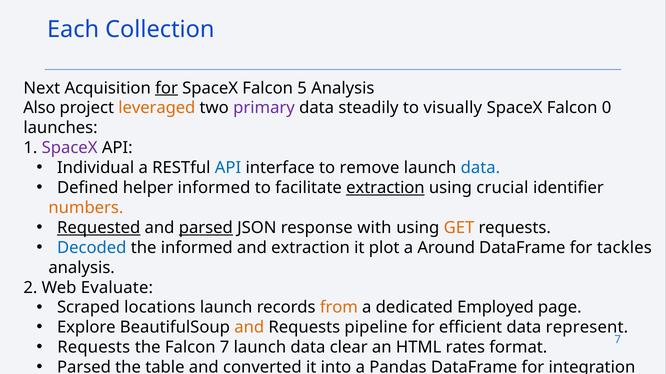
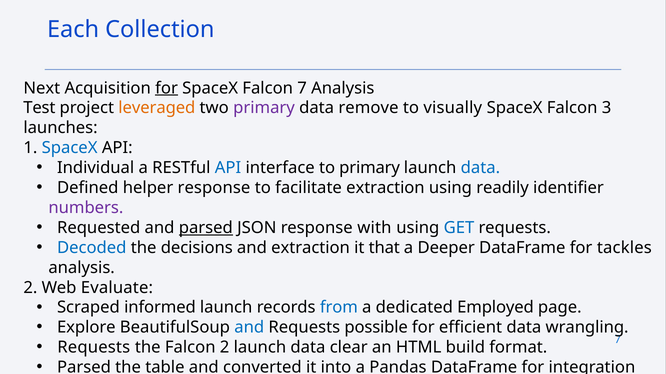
Falcon 5: 5 -> 7 (302, 88)
Also: Also -> Test (39, 108)
steadily: steadily -> remove (368, 108)
0: 0 -> 3 (607, 108)
SpaceX colour: purple -> blue (70, 148)
to remove: remove -> primary (370, 168)
helper informed: informed -> response (214, 188)
extraction underline: present -> none (385, 188)
crucial: crucial -> readily (503, 188)
numbers colour: orange -> purple (86, 208)
Requested underline: present -> none (99, 228)
GET colour: orange -> blue (459, 228)
the informed: informed -> decisions (197, 248)
plot: plot -> that (384, 248)
Around: Around -> Deeper (446, 248)
locations: locations -> informed (160, 308)
from colour: orange -> blue (339, 308)
and colour: orange -> blue (249, 328)
pipeline: pipeline -> possible (376, 328)
represent: represent -> wrangling (587, 328)
Falcon 7: 7 -> 2 (225, 348)
rates: rates -> build (465, 348)
